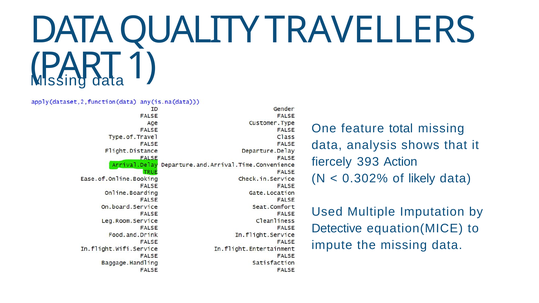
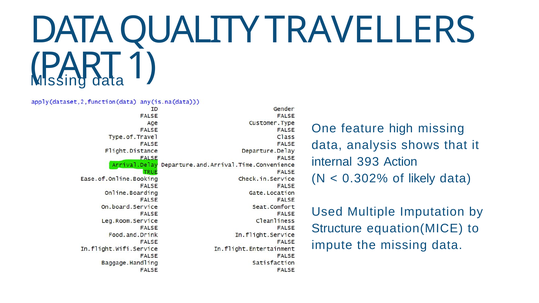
total: total -> high (401, 128)
fiercely: fiercely -> internal (332, 162)
Detective: Detective -> Structure (337, 229)
